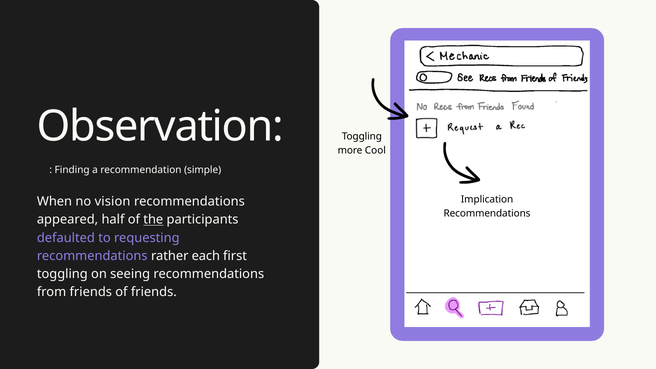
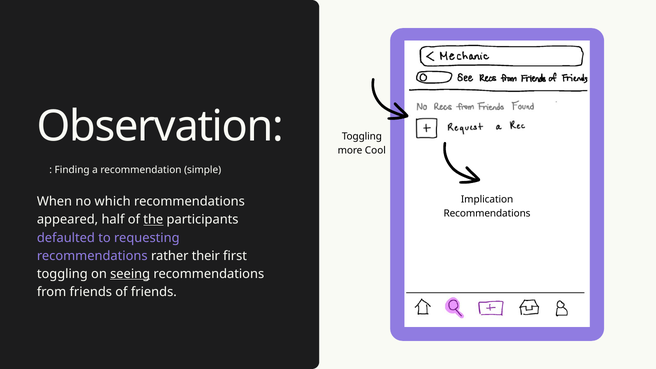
vision: vision -> which (113, 202)
each: each -> their (206, 256)
seeing underline: none -> present (130, 274)
